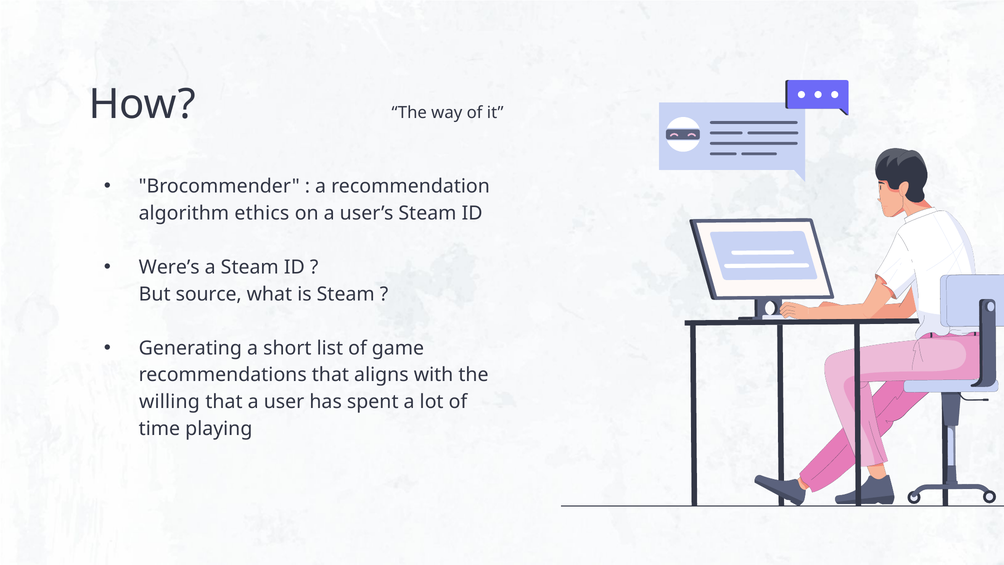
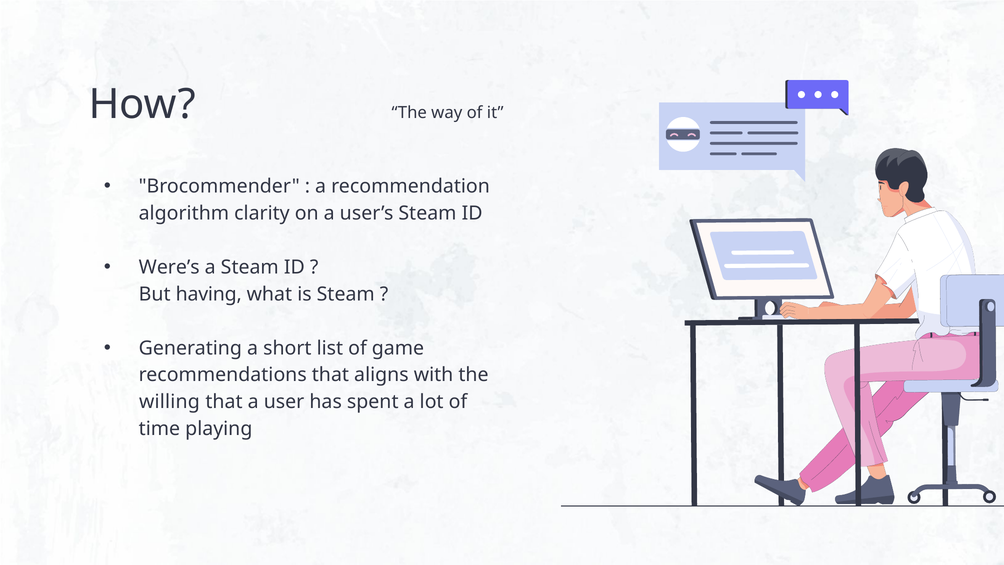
ethics: ethics -> clarity (262, 213)
source: source -> having (209, 294)
